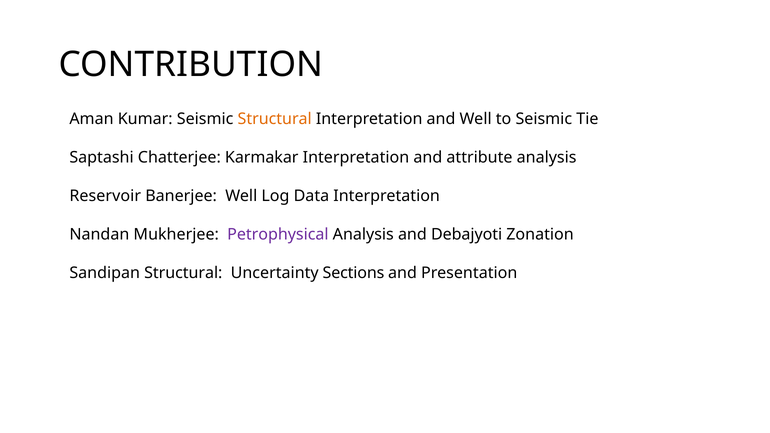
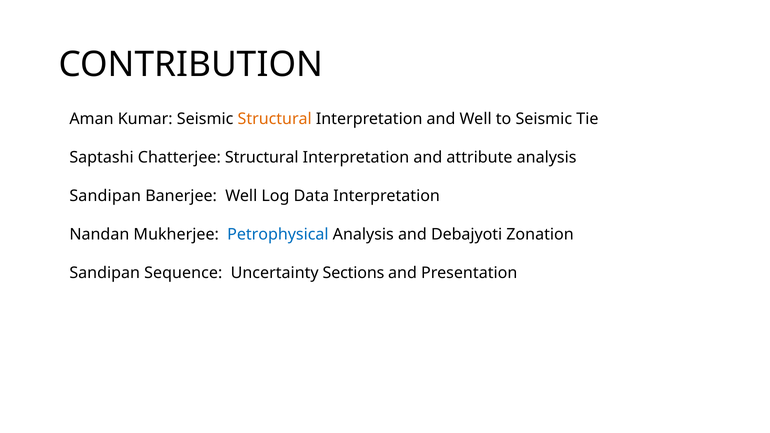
Chatterjee Karmakar: Karmakar -> Structural (262, 158)
Reservoir: Reservoir -> Sandipan (105, 196)
Petrophysical colour: purple -> blue (278, 235)
Sandipan Structural: Structural -> Sequence (183, 273)
